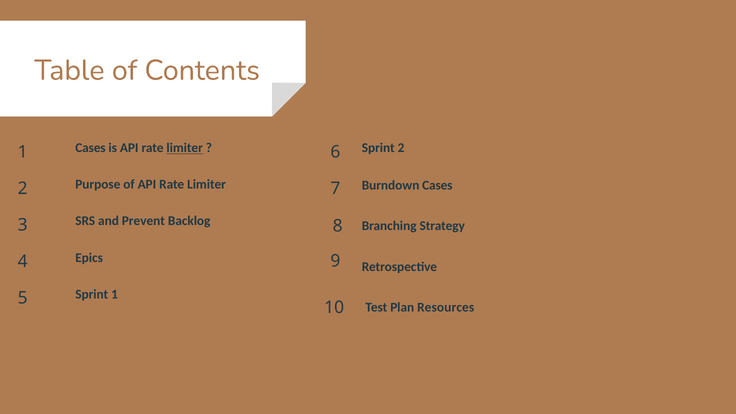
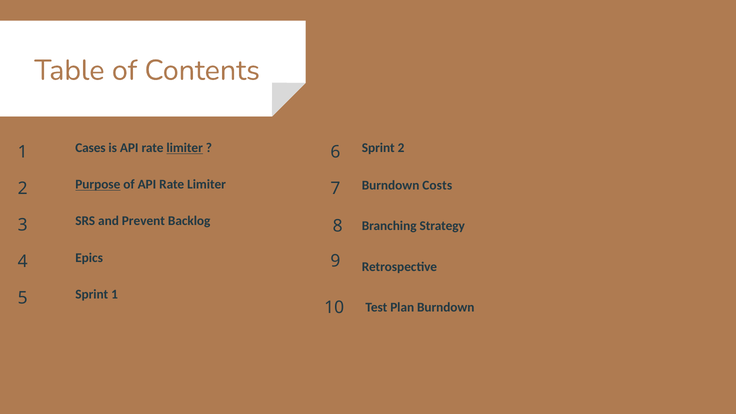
Purpose underline: none -> present (98, 185)
Burndown Cases: Cases -> Costs (437, 186)
Plan Resources: Resources -> Burndown (446, 307)
